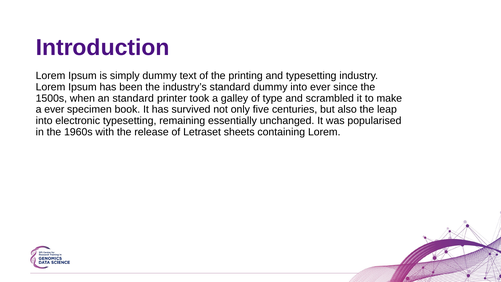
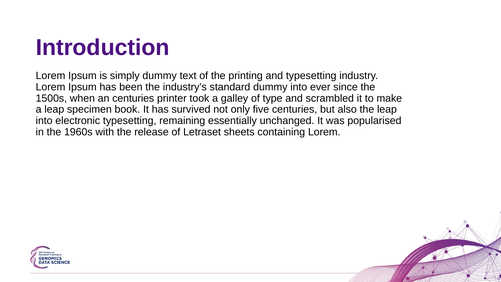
an standard: standard -> centuries (133, 98)
a ever: ever -> leap (54, 109)
